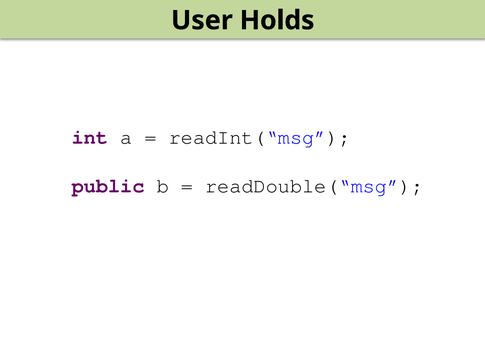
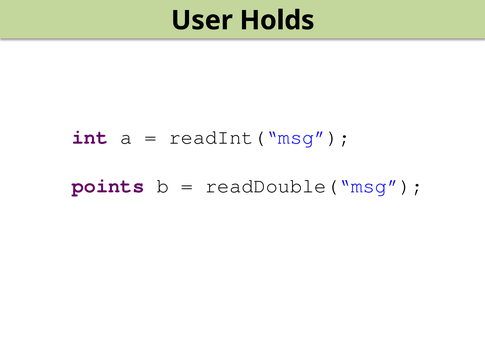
public: public -> points (108, 186)
